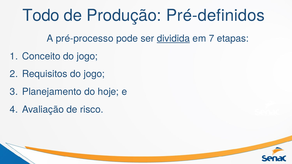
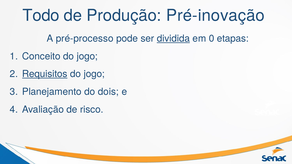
Pré-definidos: Pré-definidos -> Pré-inovação (215, 16)
7: 7 -> 0 (212, 39)
Requisitos underline: none -> present (45, 74)
hoje: hoje -> dois (108, 92)
